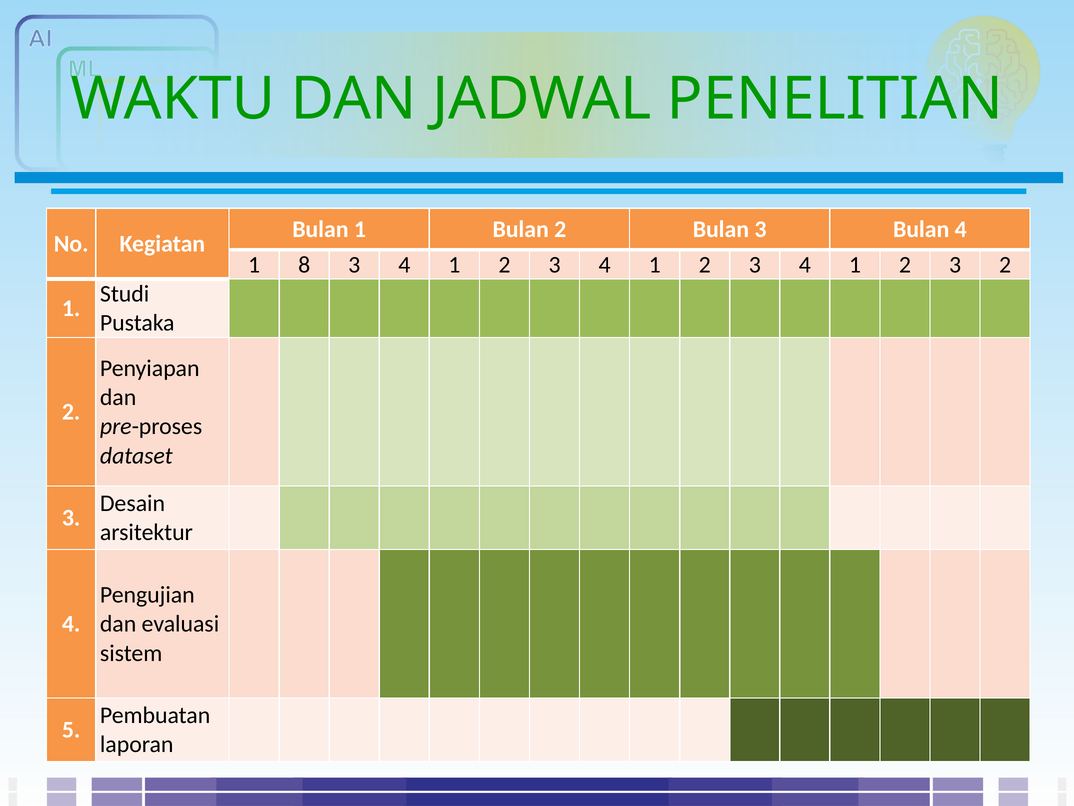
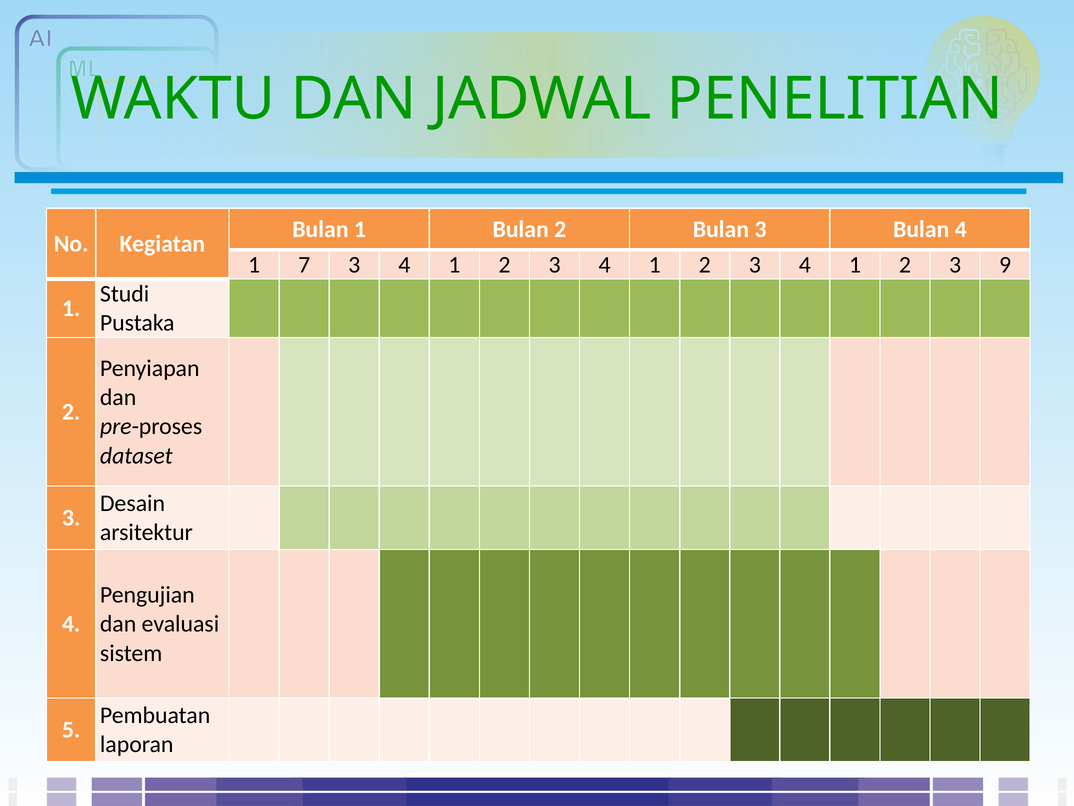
8: 8 -> 7 (304, 264)
3 2: 2 -> 9 (1005, 264)
